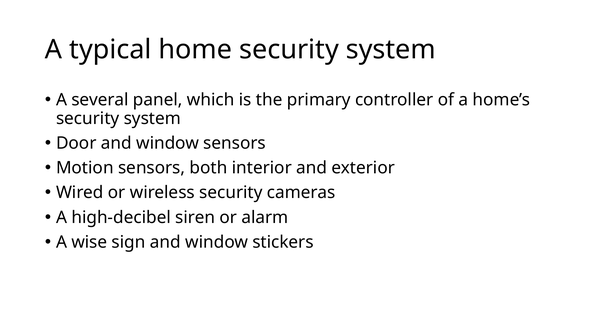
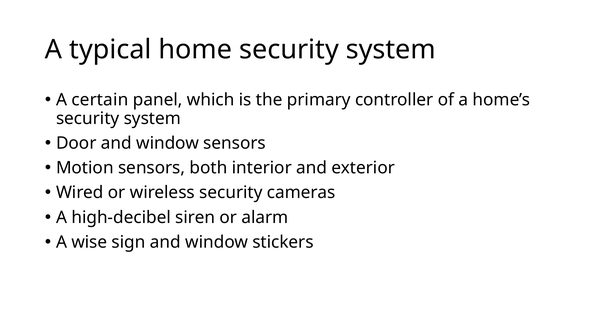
several: several -> certain (100, 100)
